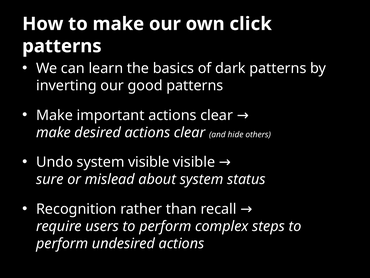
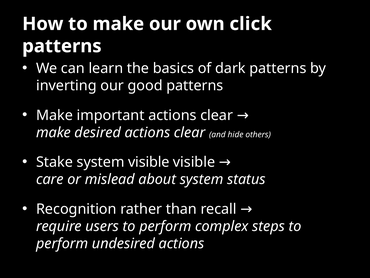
Undo: Undo -> Stake (55, 162)
sure: sure -> care (50, 179)
